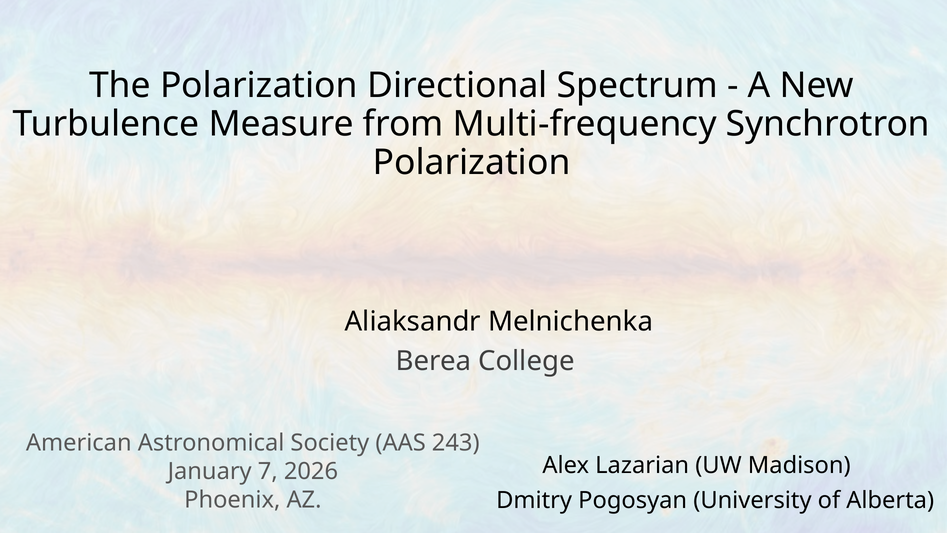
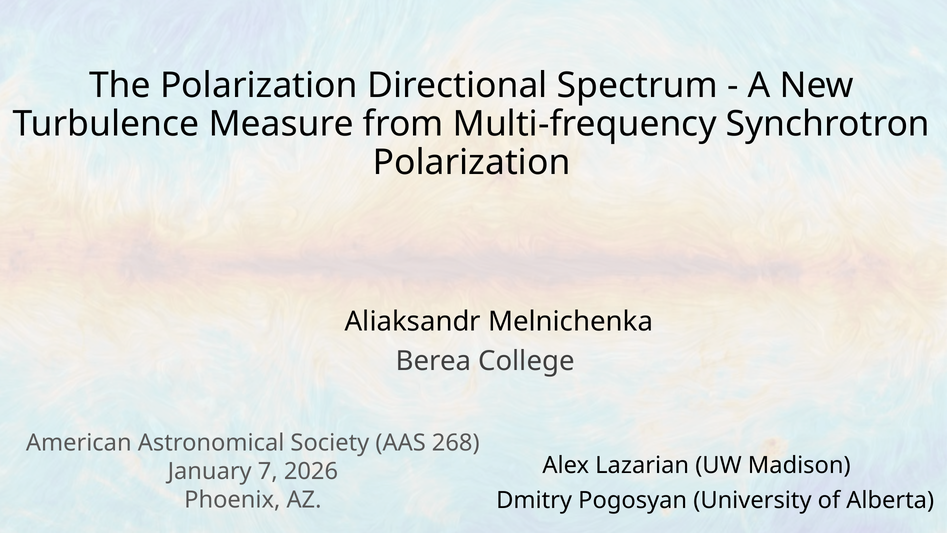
243: 243 -> 268 (456, 443)
